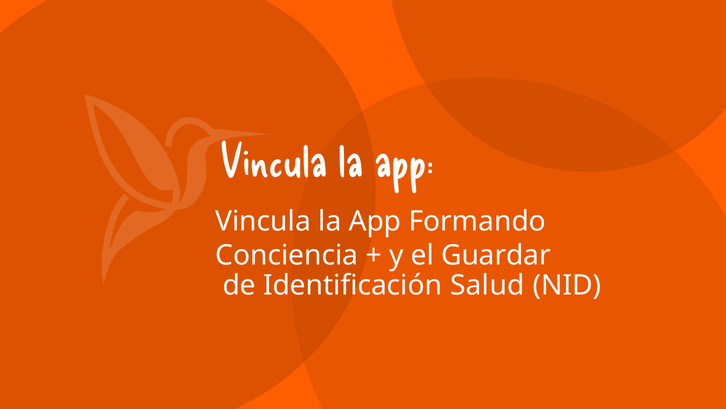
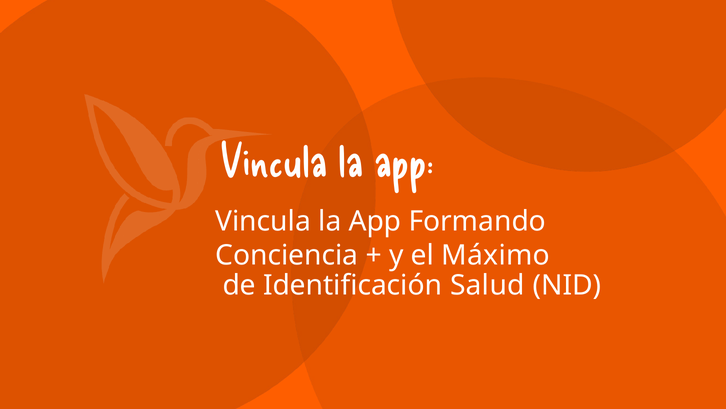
Guardar: Guardar -> Máximo (496, 255)
